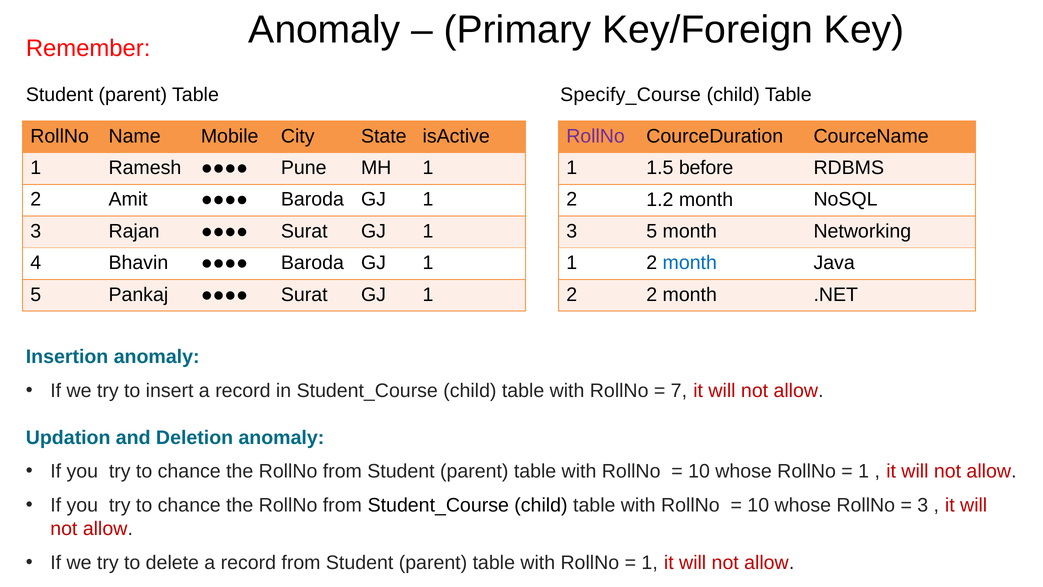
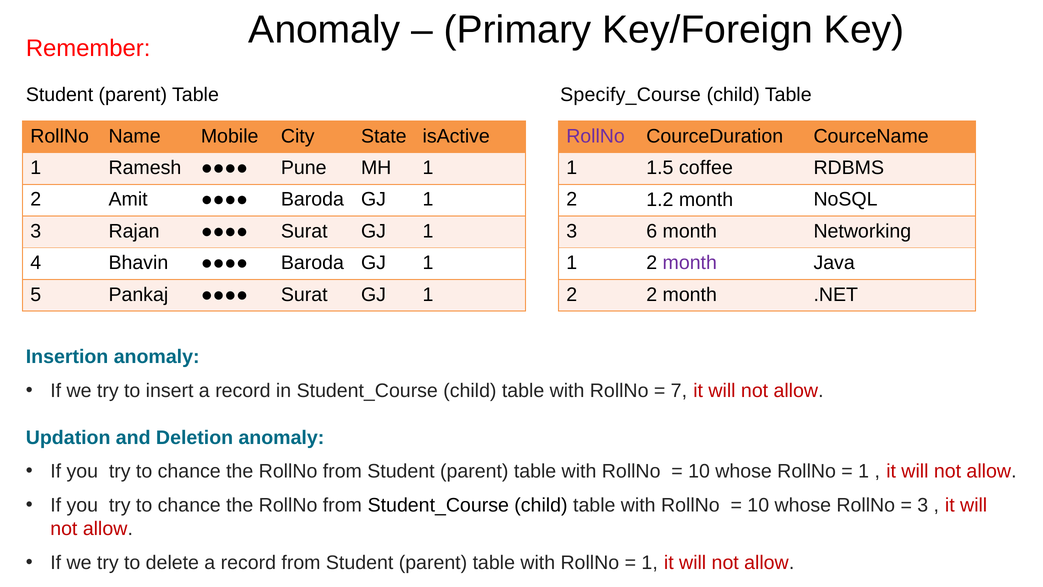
before: before -> coffee (706, 168)
3 5: 5 -> 6 (652, 231)
month colour: blue -> purple (690, 263)
